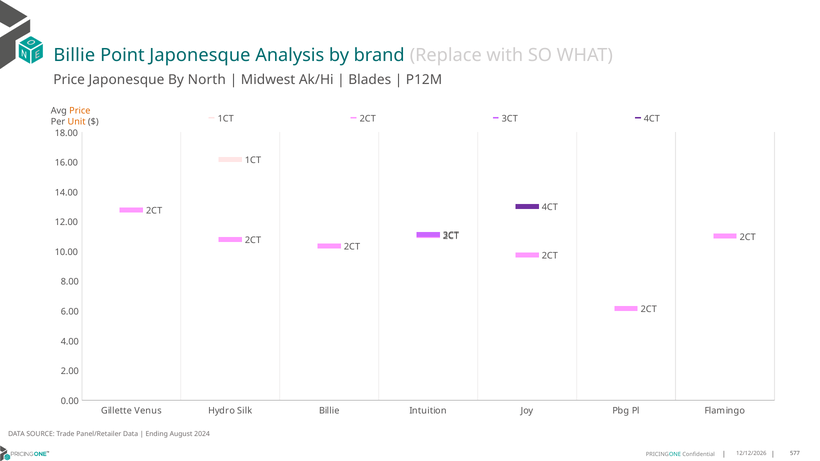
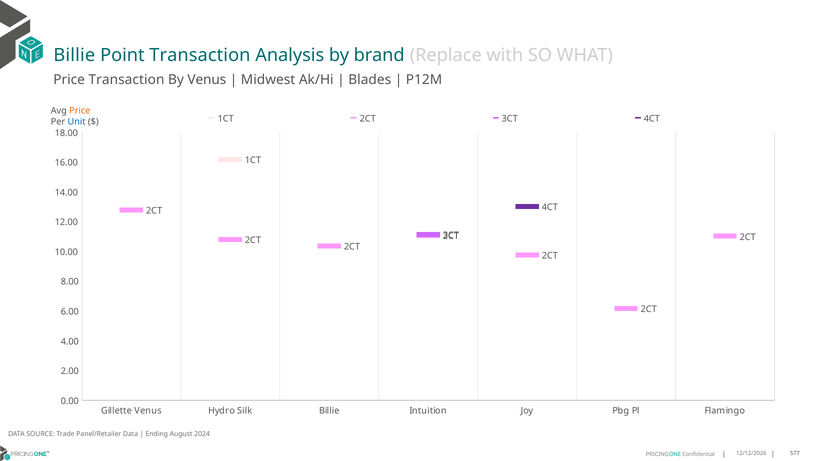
Point Japonesque: Japonesque -> Transaction (200, 55)
Price Japonesque: Japonesque -> Transaction (126, 80)
By North: North -> Venus (207, 80)
Unit colour: orange -> blue (77, 122)
